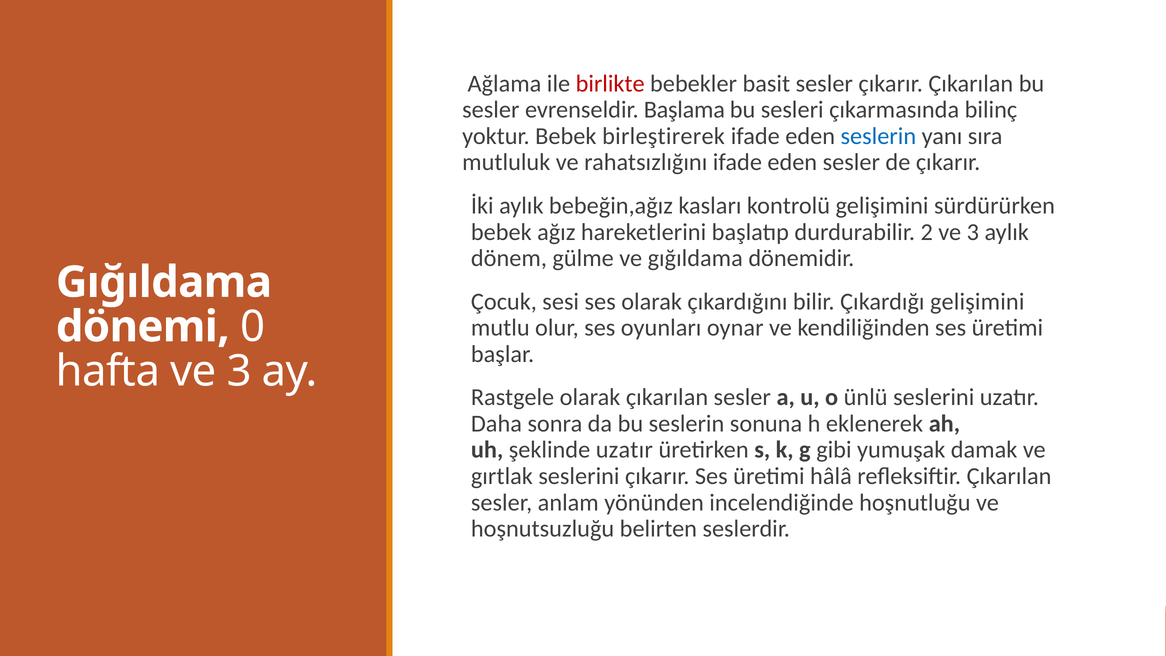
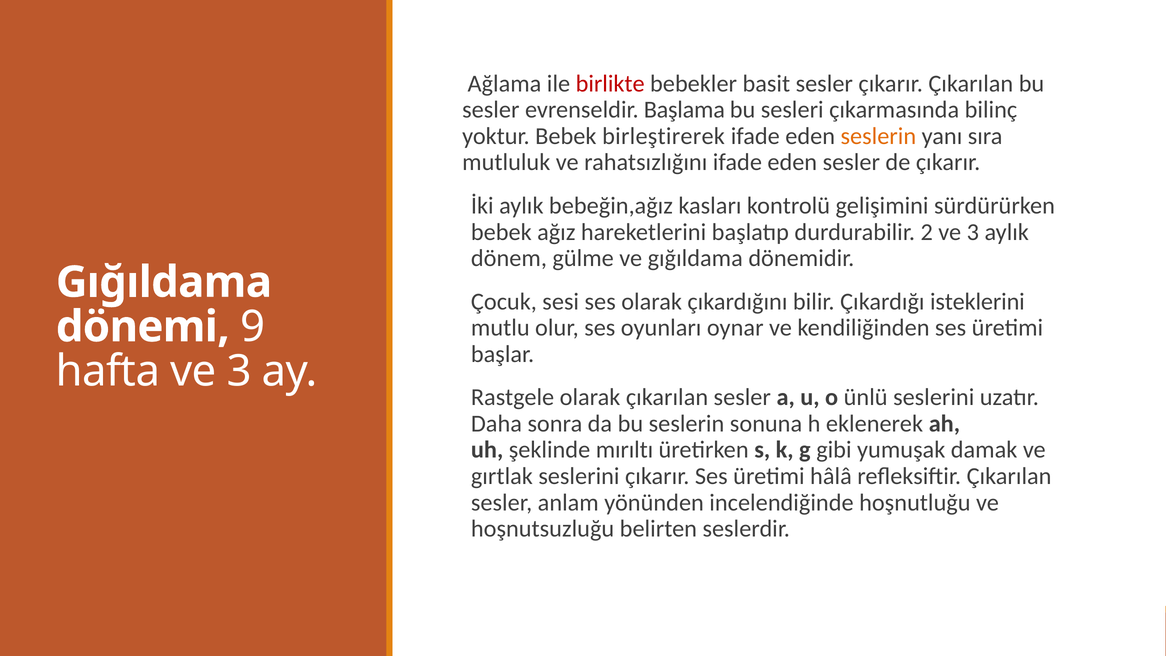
seslerin colour: blue -> orange (878, 136)
Çıkardığı gelişimini: gelişimini -> isteklerini (977, 302)
0: 0 -> 9 (253, 327)
şeklinde uzatır: uzatır -> mırıltı (624, 450)
